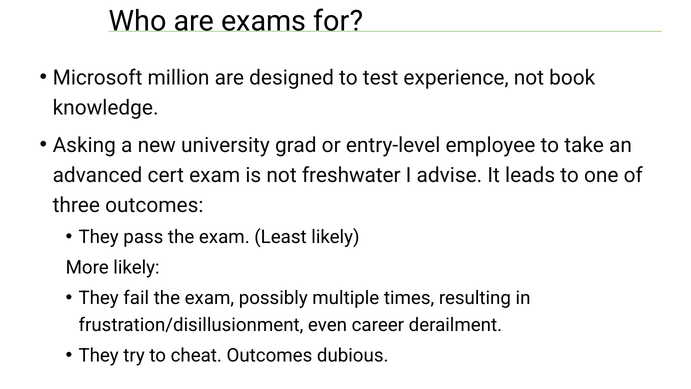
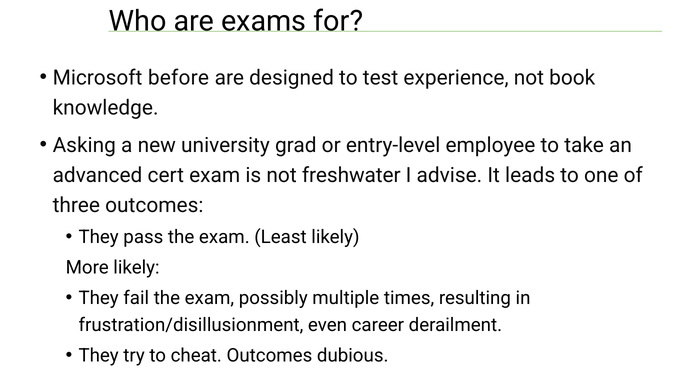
million: million -> before (178, 78)
